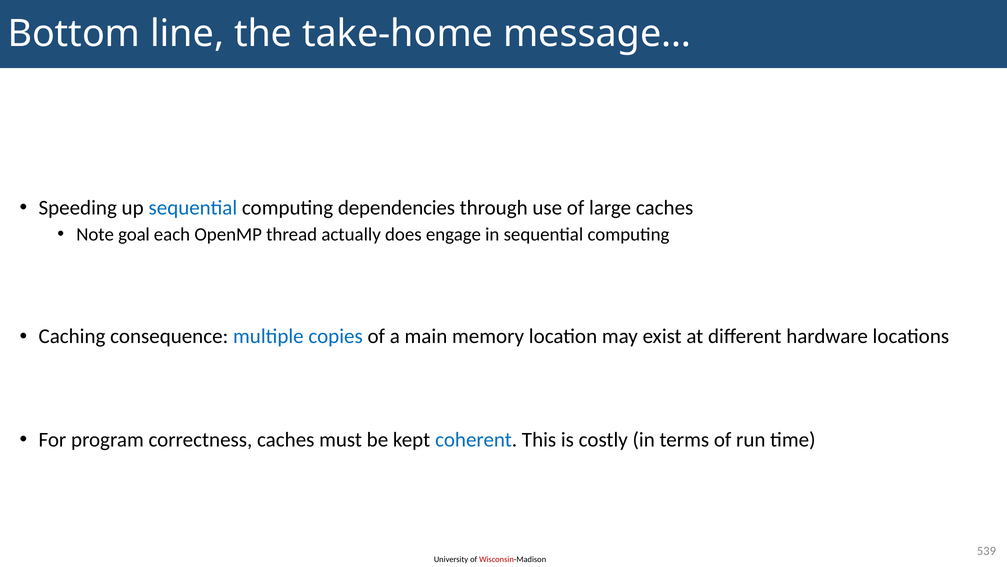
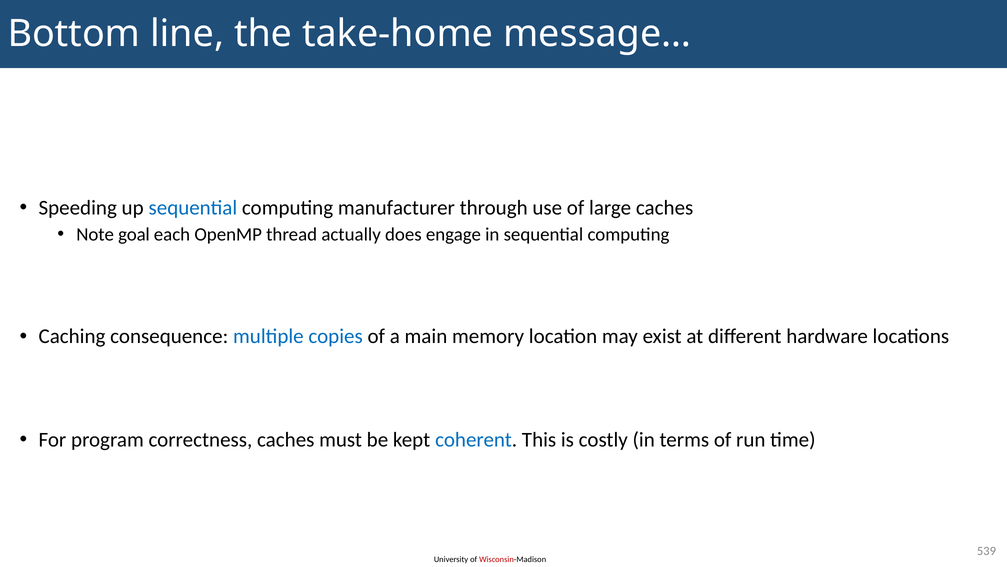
dependencies: dependencies -> manufacturer (396, 207)
